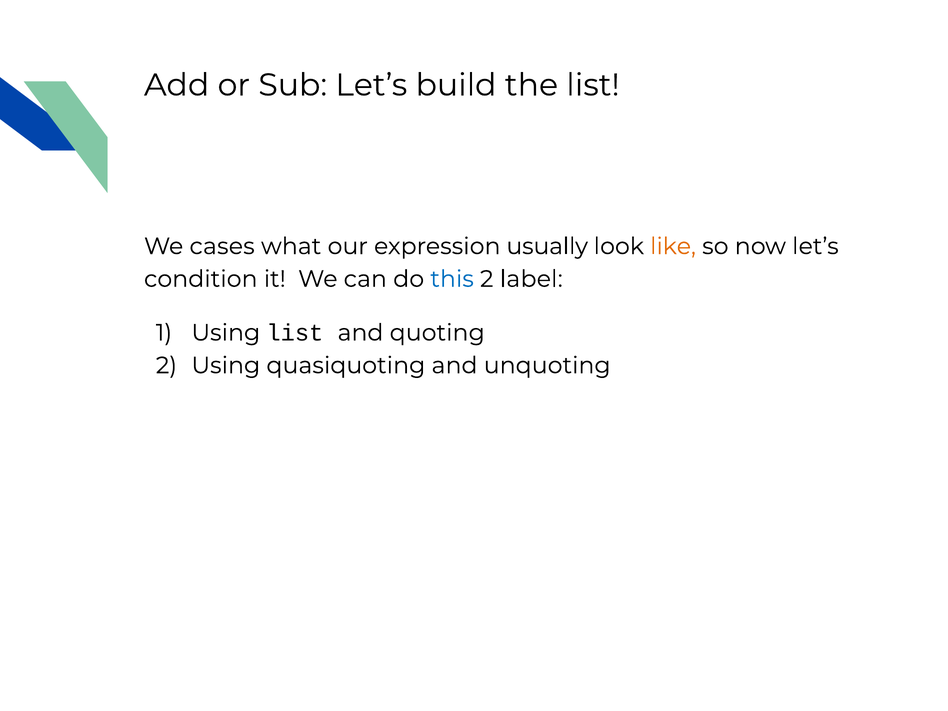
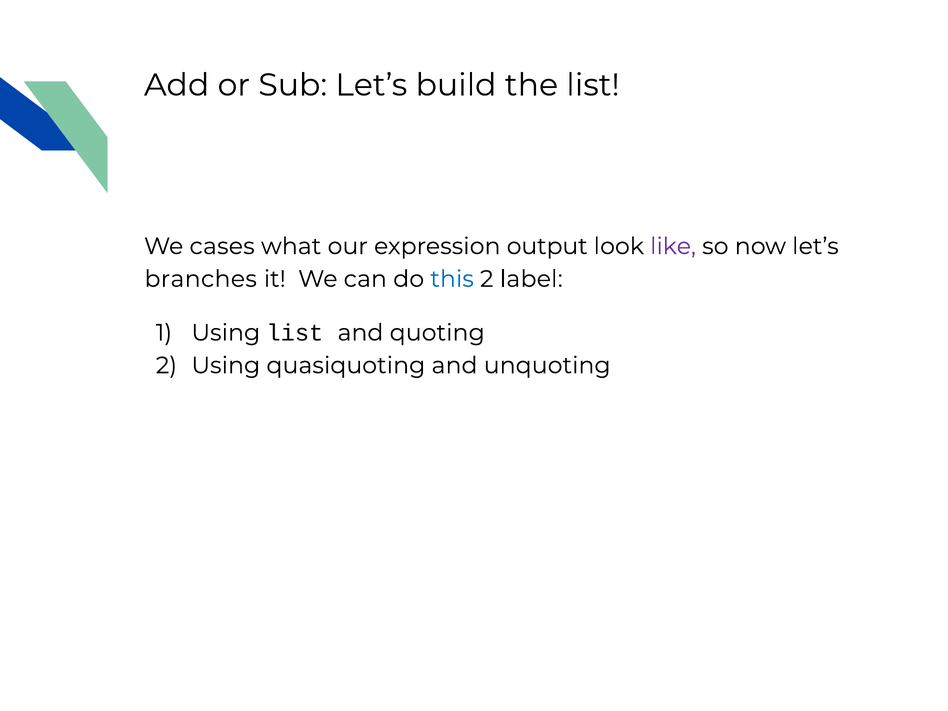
usually: usually -> output (547, 246)
like colour: orange -> purple (673, 246)
condition: condition -> branches (201, 279)
